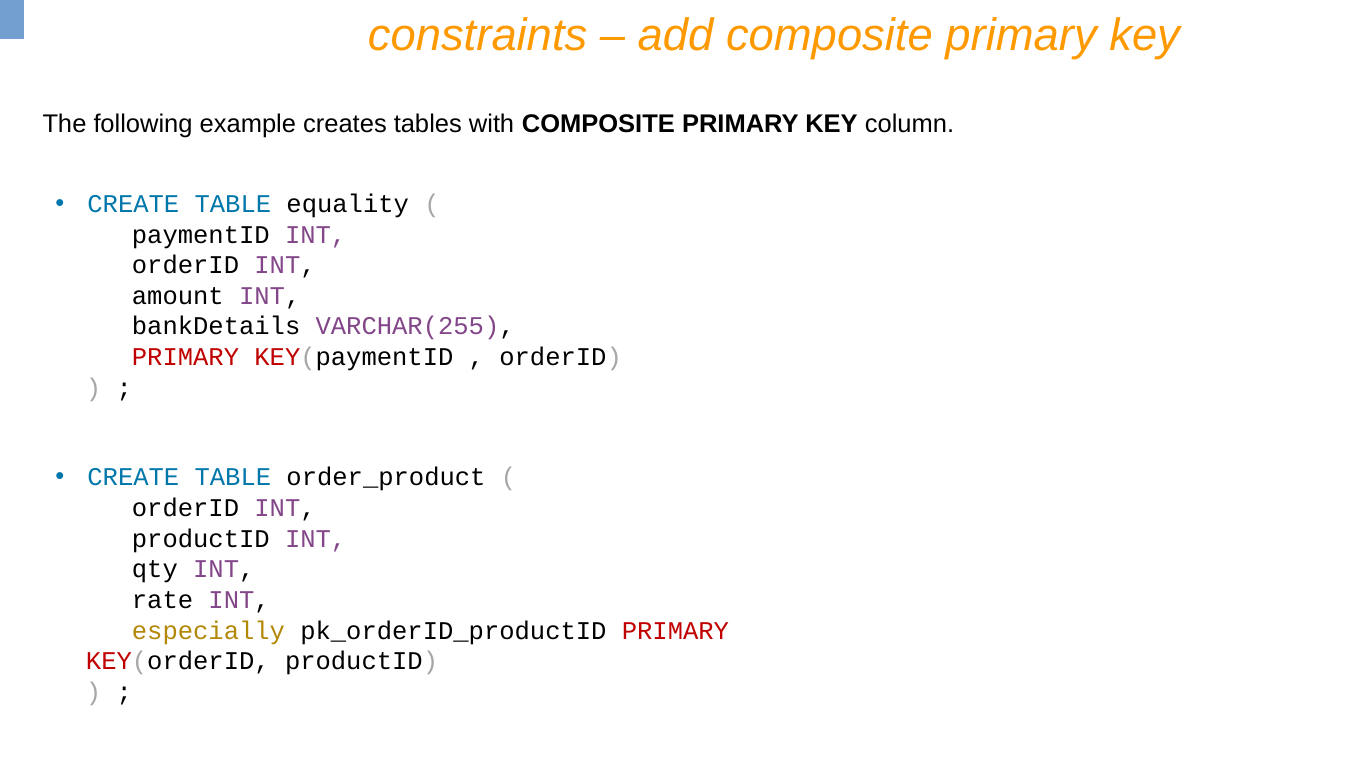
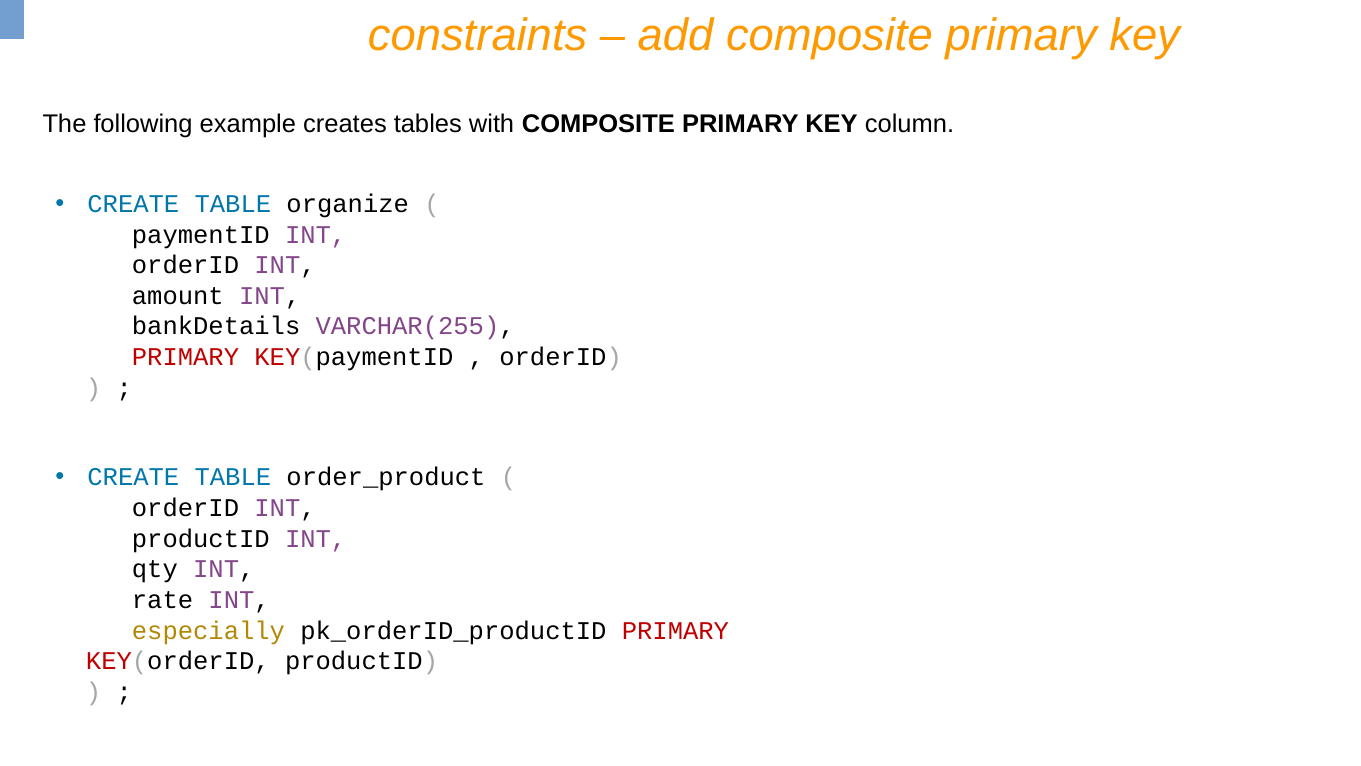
equality: equality -> organize (348, 204)
